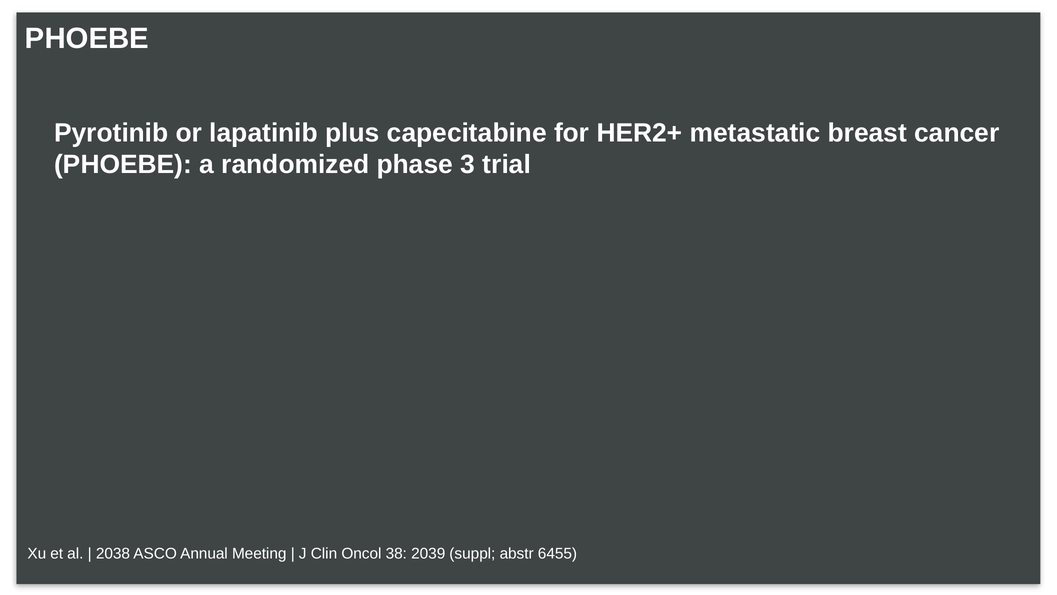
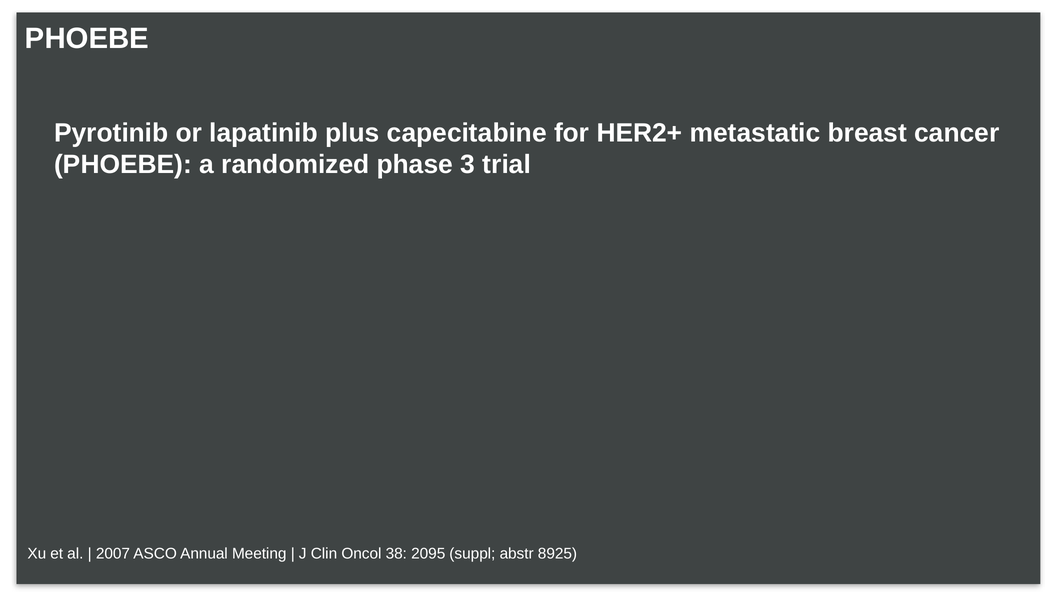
2038: 2038 -> 2007 (113, 553)
2039: 2039 -> 2095 (428, 553)
6455: 6455 -> 8925 (557, 553)
